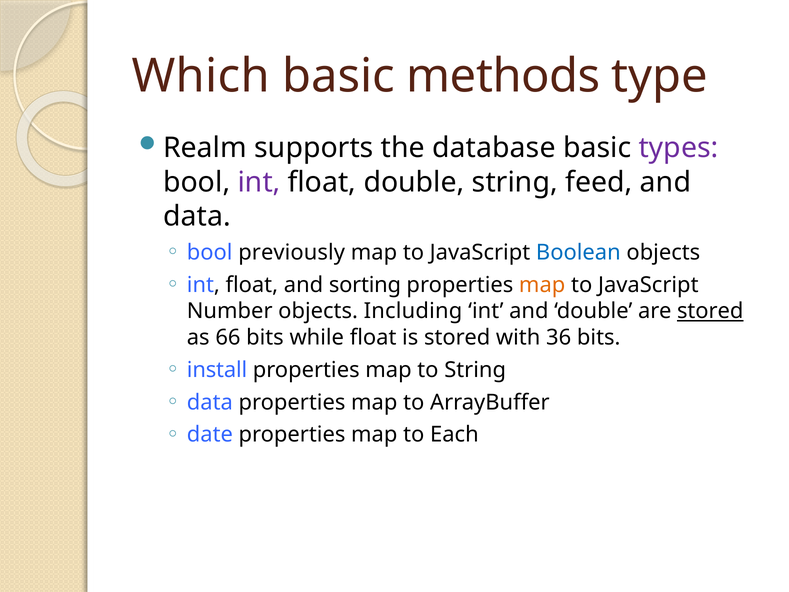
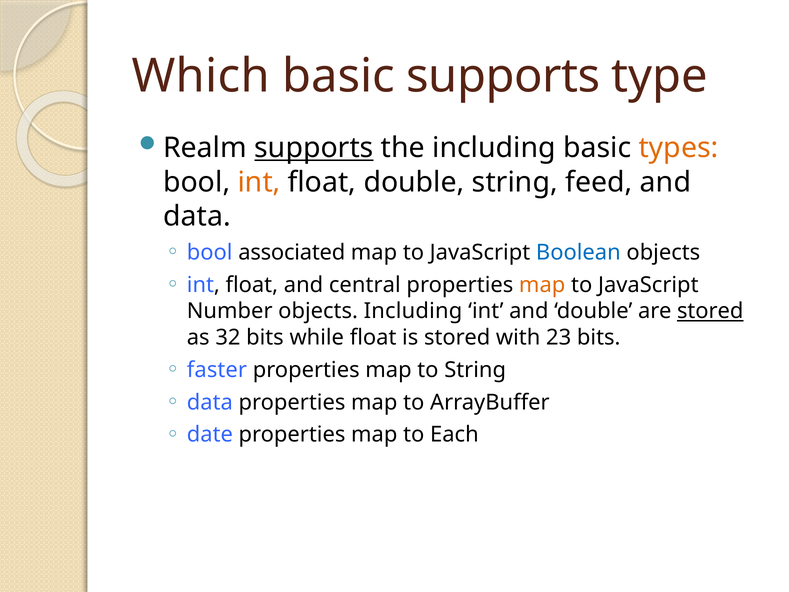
basic methods: methods -> supports (503, 76)
supports underline: none -> present (314, 148)
the database: database -> including (494, 148)
types colour: purple -> orange (679, 148)
int colour: purple -> orange (259, 182)
previously: previously -> associated (292, 252)
sorting: sorting -> central (365, 285)
66: 66 -> 32 (228, 337)
36: 36 -> 23 (559, 337)
install: install -> faster (217, 370)
